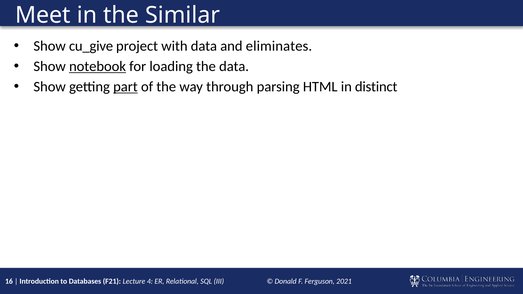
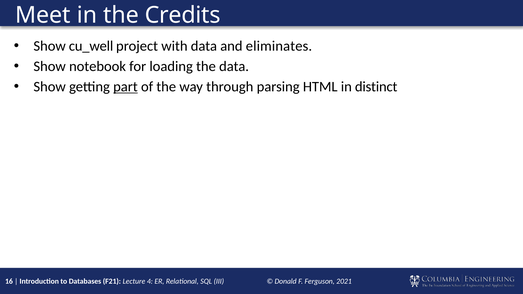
Similar: Similar -> Credits (183, 15)
cu_give: cu_give -> cu_well (91, 46)
notebook underline: present -> none (98, 66)
